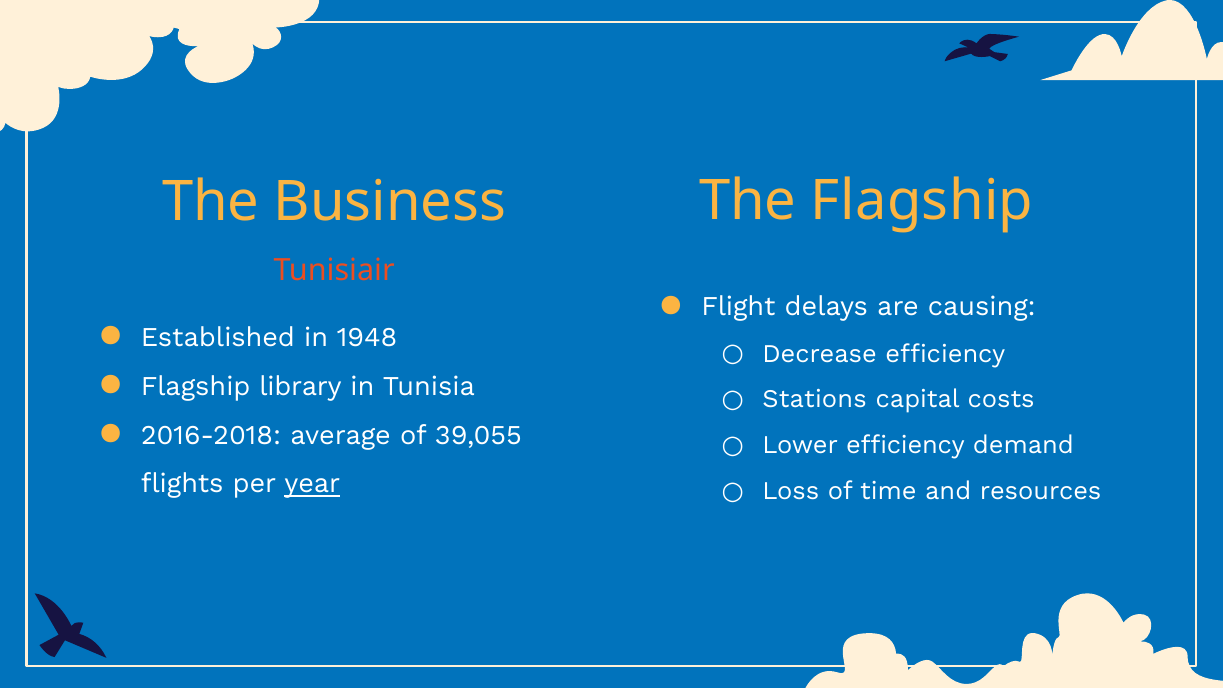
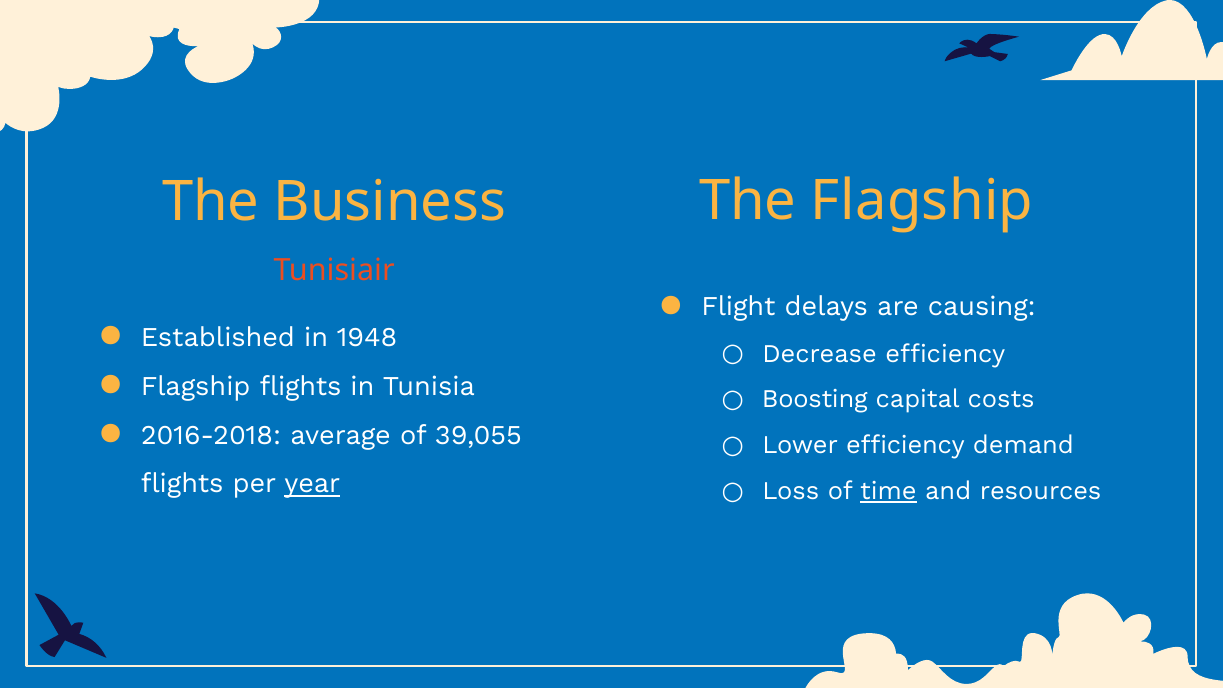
Flagship library: library -> flights (301, 386)
Stations: Stations -> Boosting (815, 399)
time underline: none -> present (888, 491)
